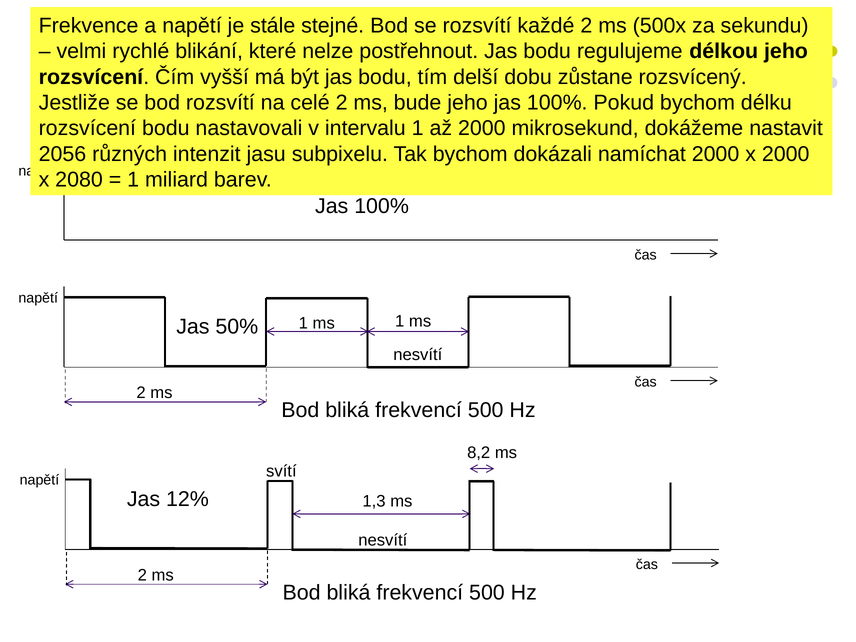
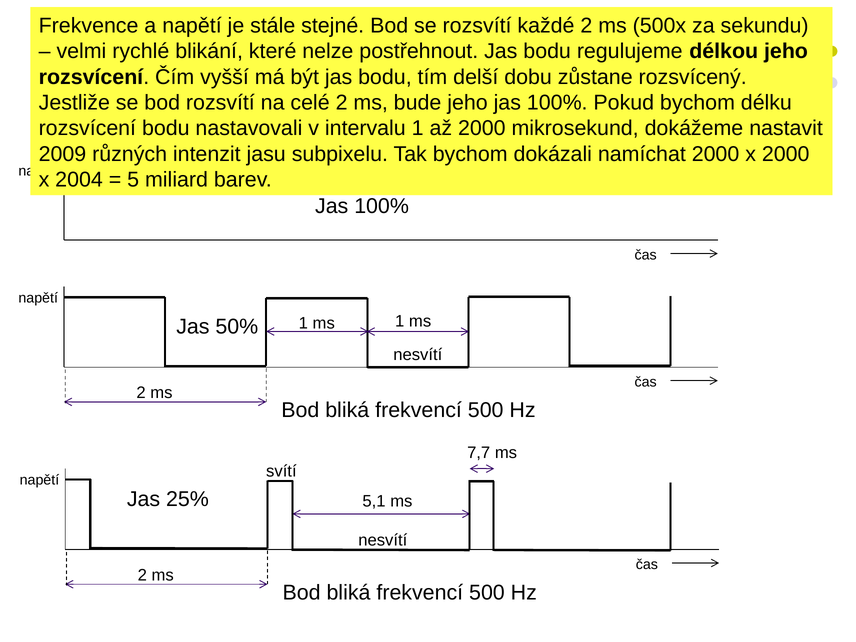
2056: 2056 -> 2009 (62, 154)
2080: 2080 -> 2004 (79, 180)
1: 1 -> 5 (133, 180)
8,2: 8,2 -> 7,7 (479, 453)
12%: 12% -> 25% (187, 499)
1,3: 1,3 -> 5,1 (374, 501)
